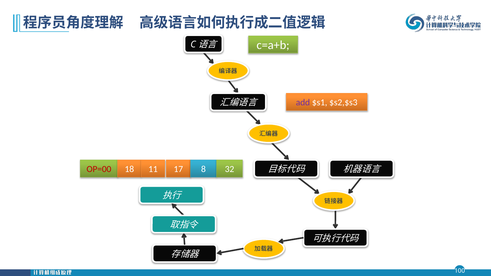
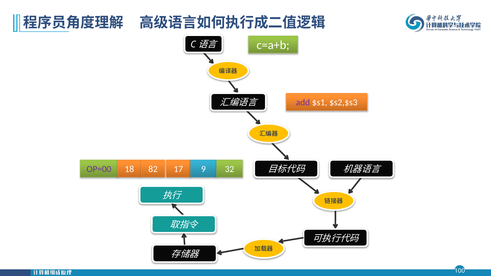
OP=00 colour: red -> purple (99, 169)
11: 11 -> 82 (153, 169)
8: 8 -> 9 (203, 169)
